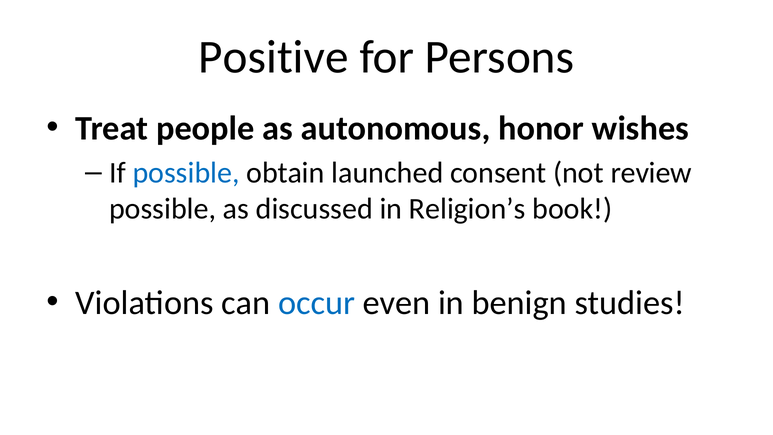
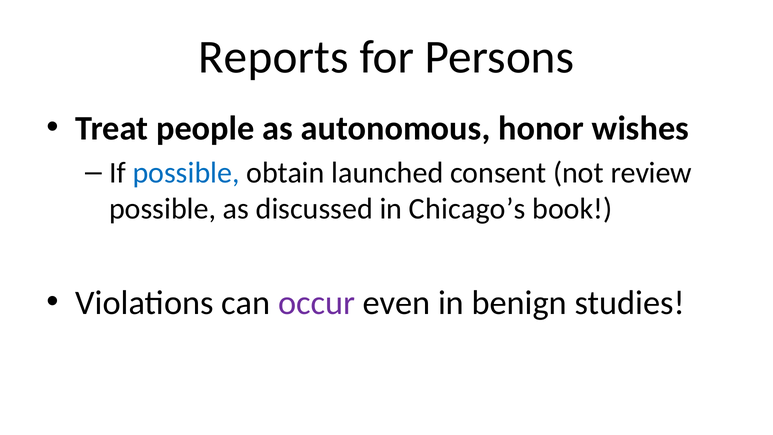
Positive: Positive -> Reports (273, 57)
Religion’s: Religion’s -> Chicago’s (467, 209)
occur colour: blue -> purple (317, 303)
